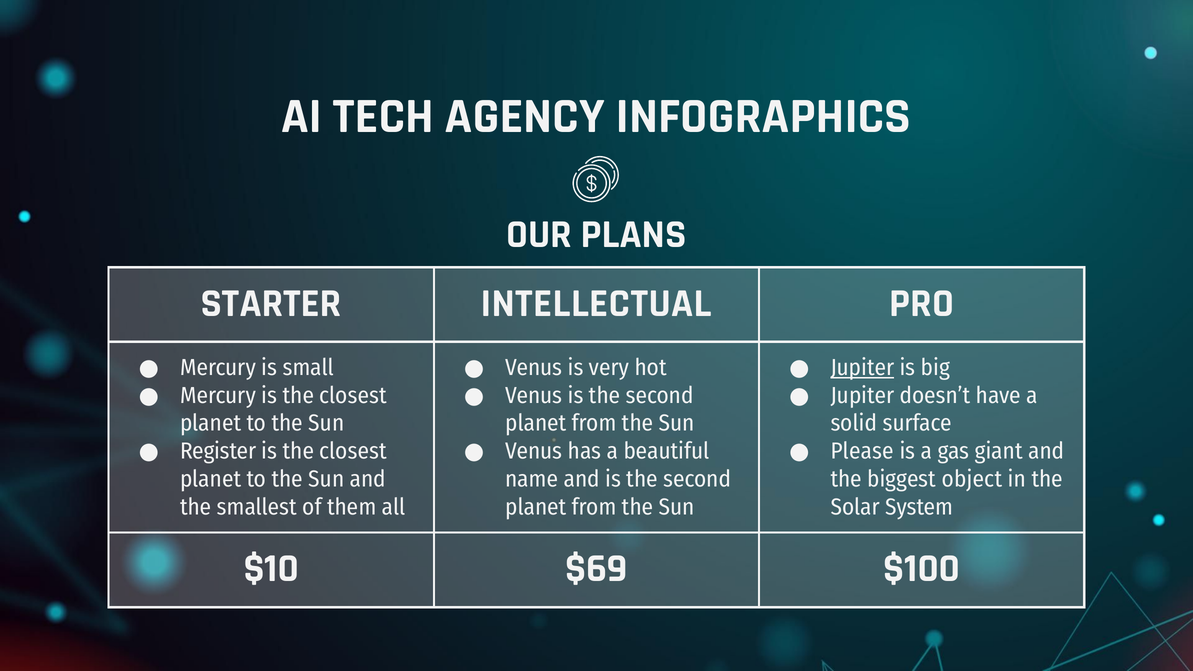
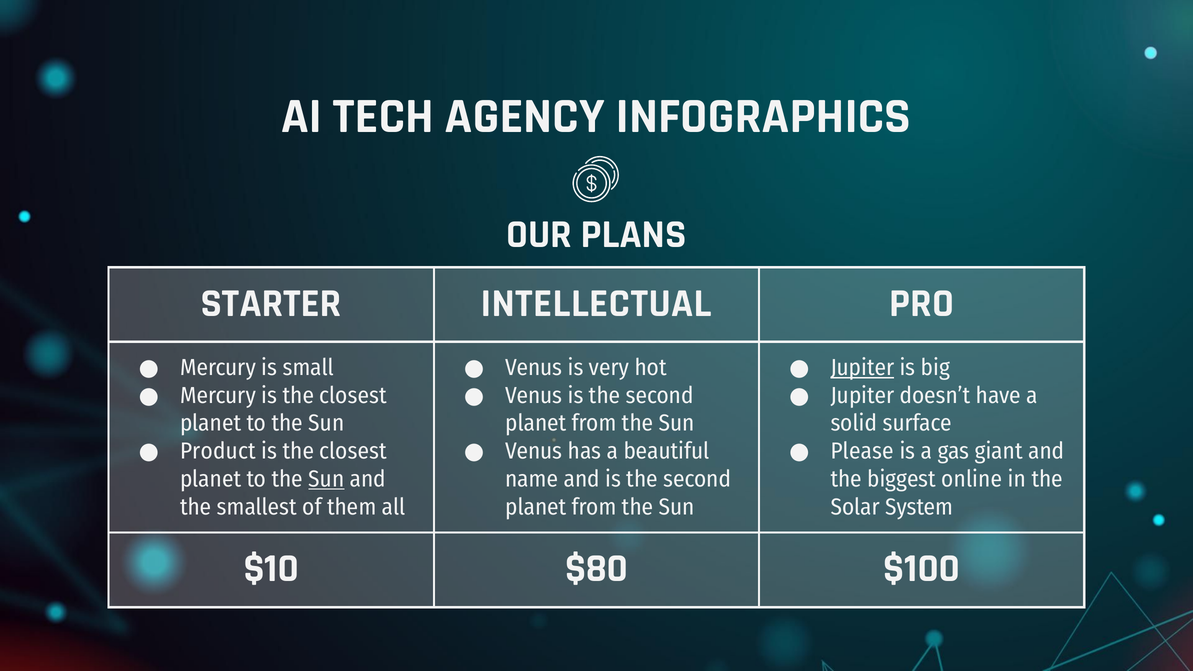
Register: Register -> Product (218, 451)
Sun underline: none -> present (326, 479)
object: object -> online (972, 479)
$69: $69 -> $80 (597, 568)
